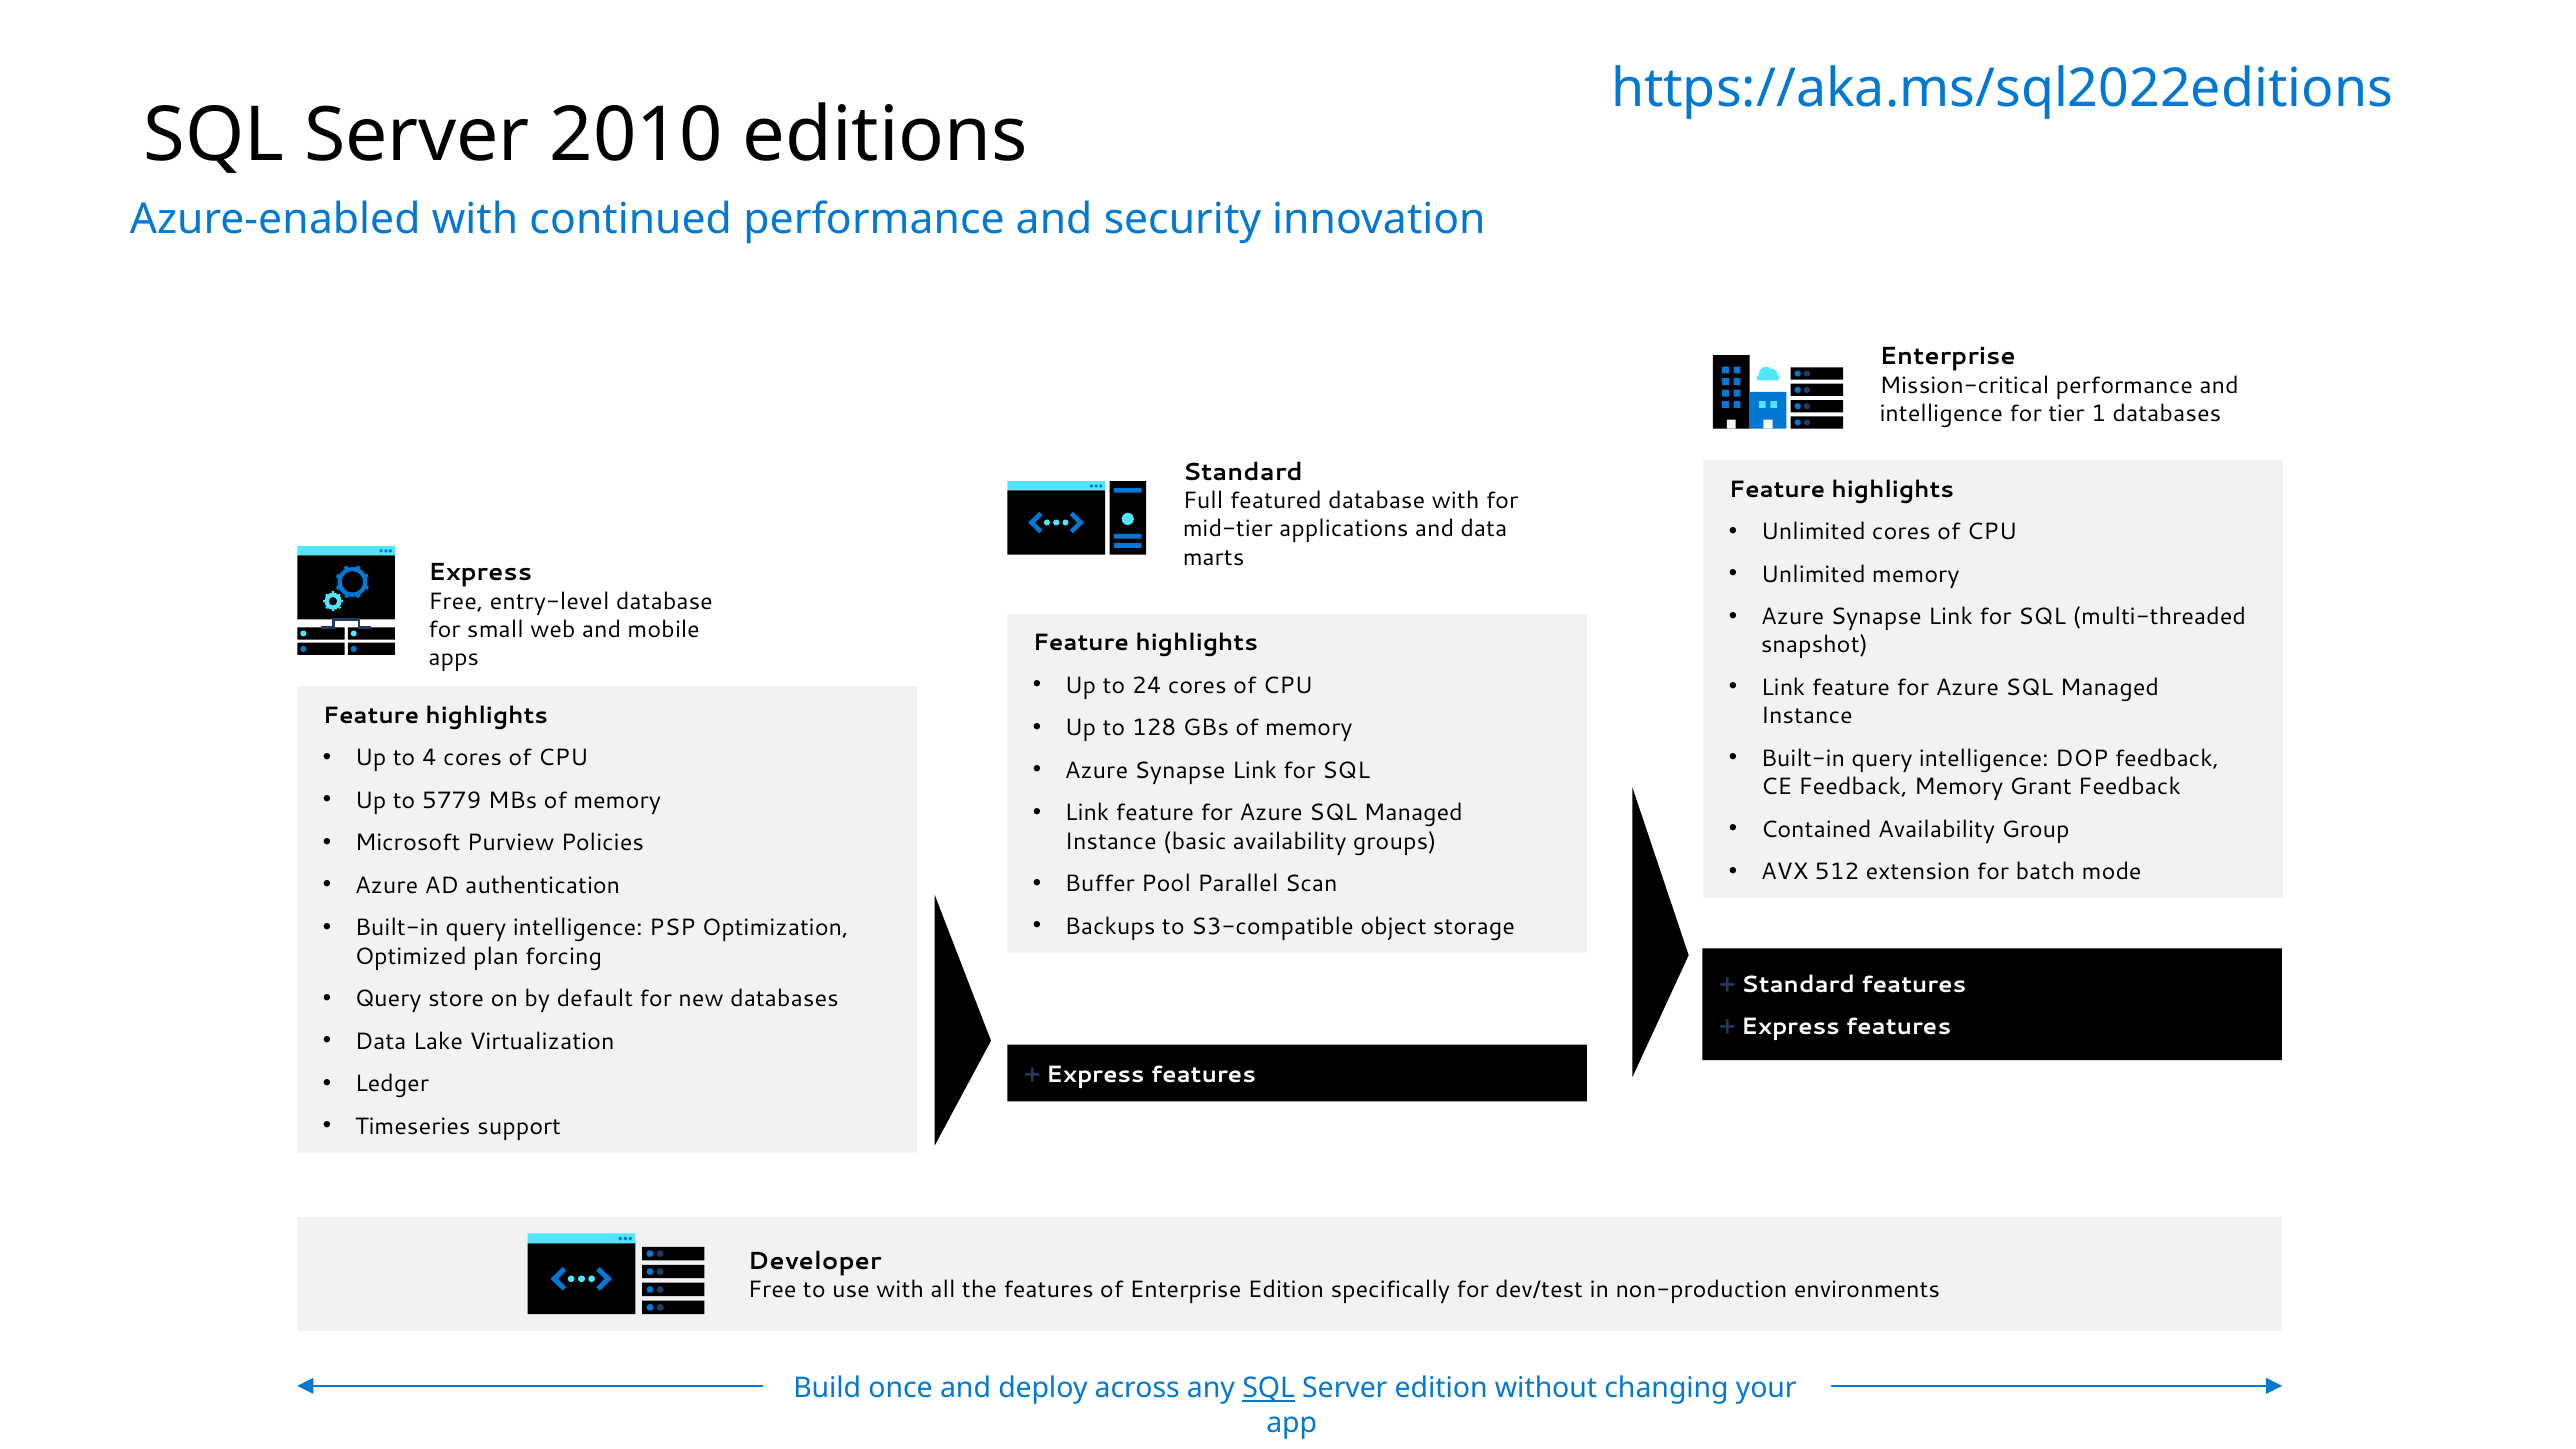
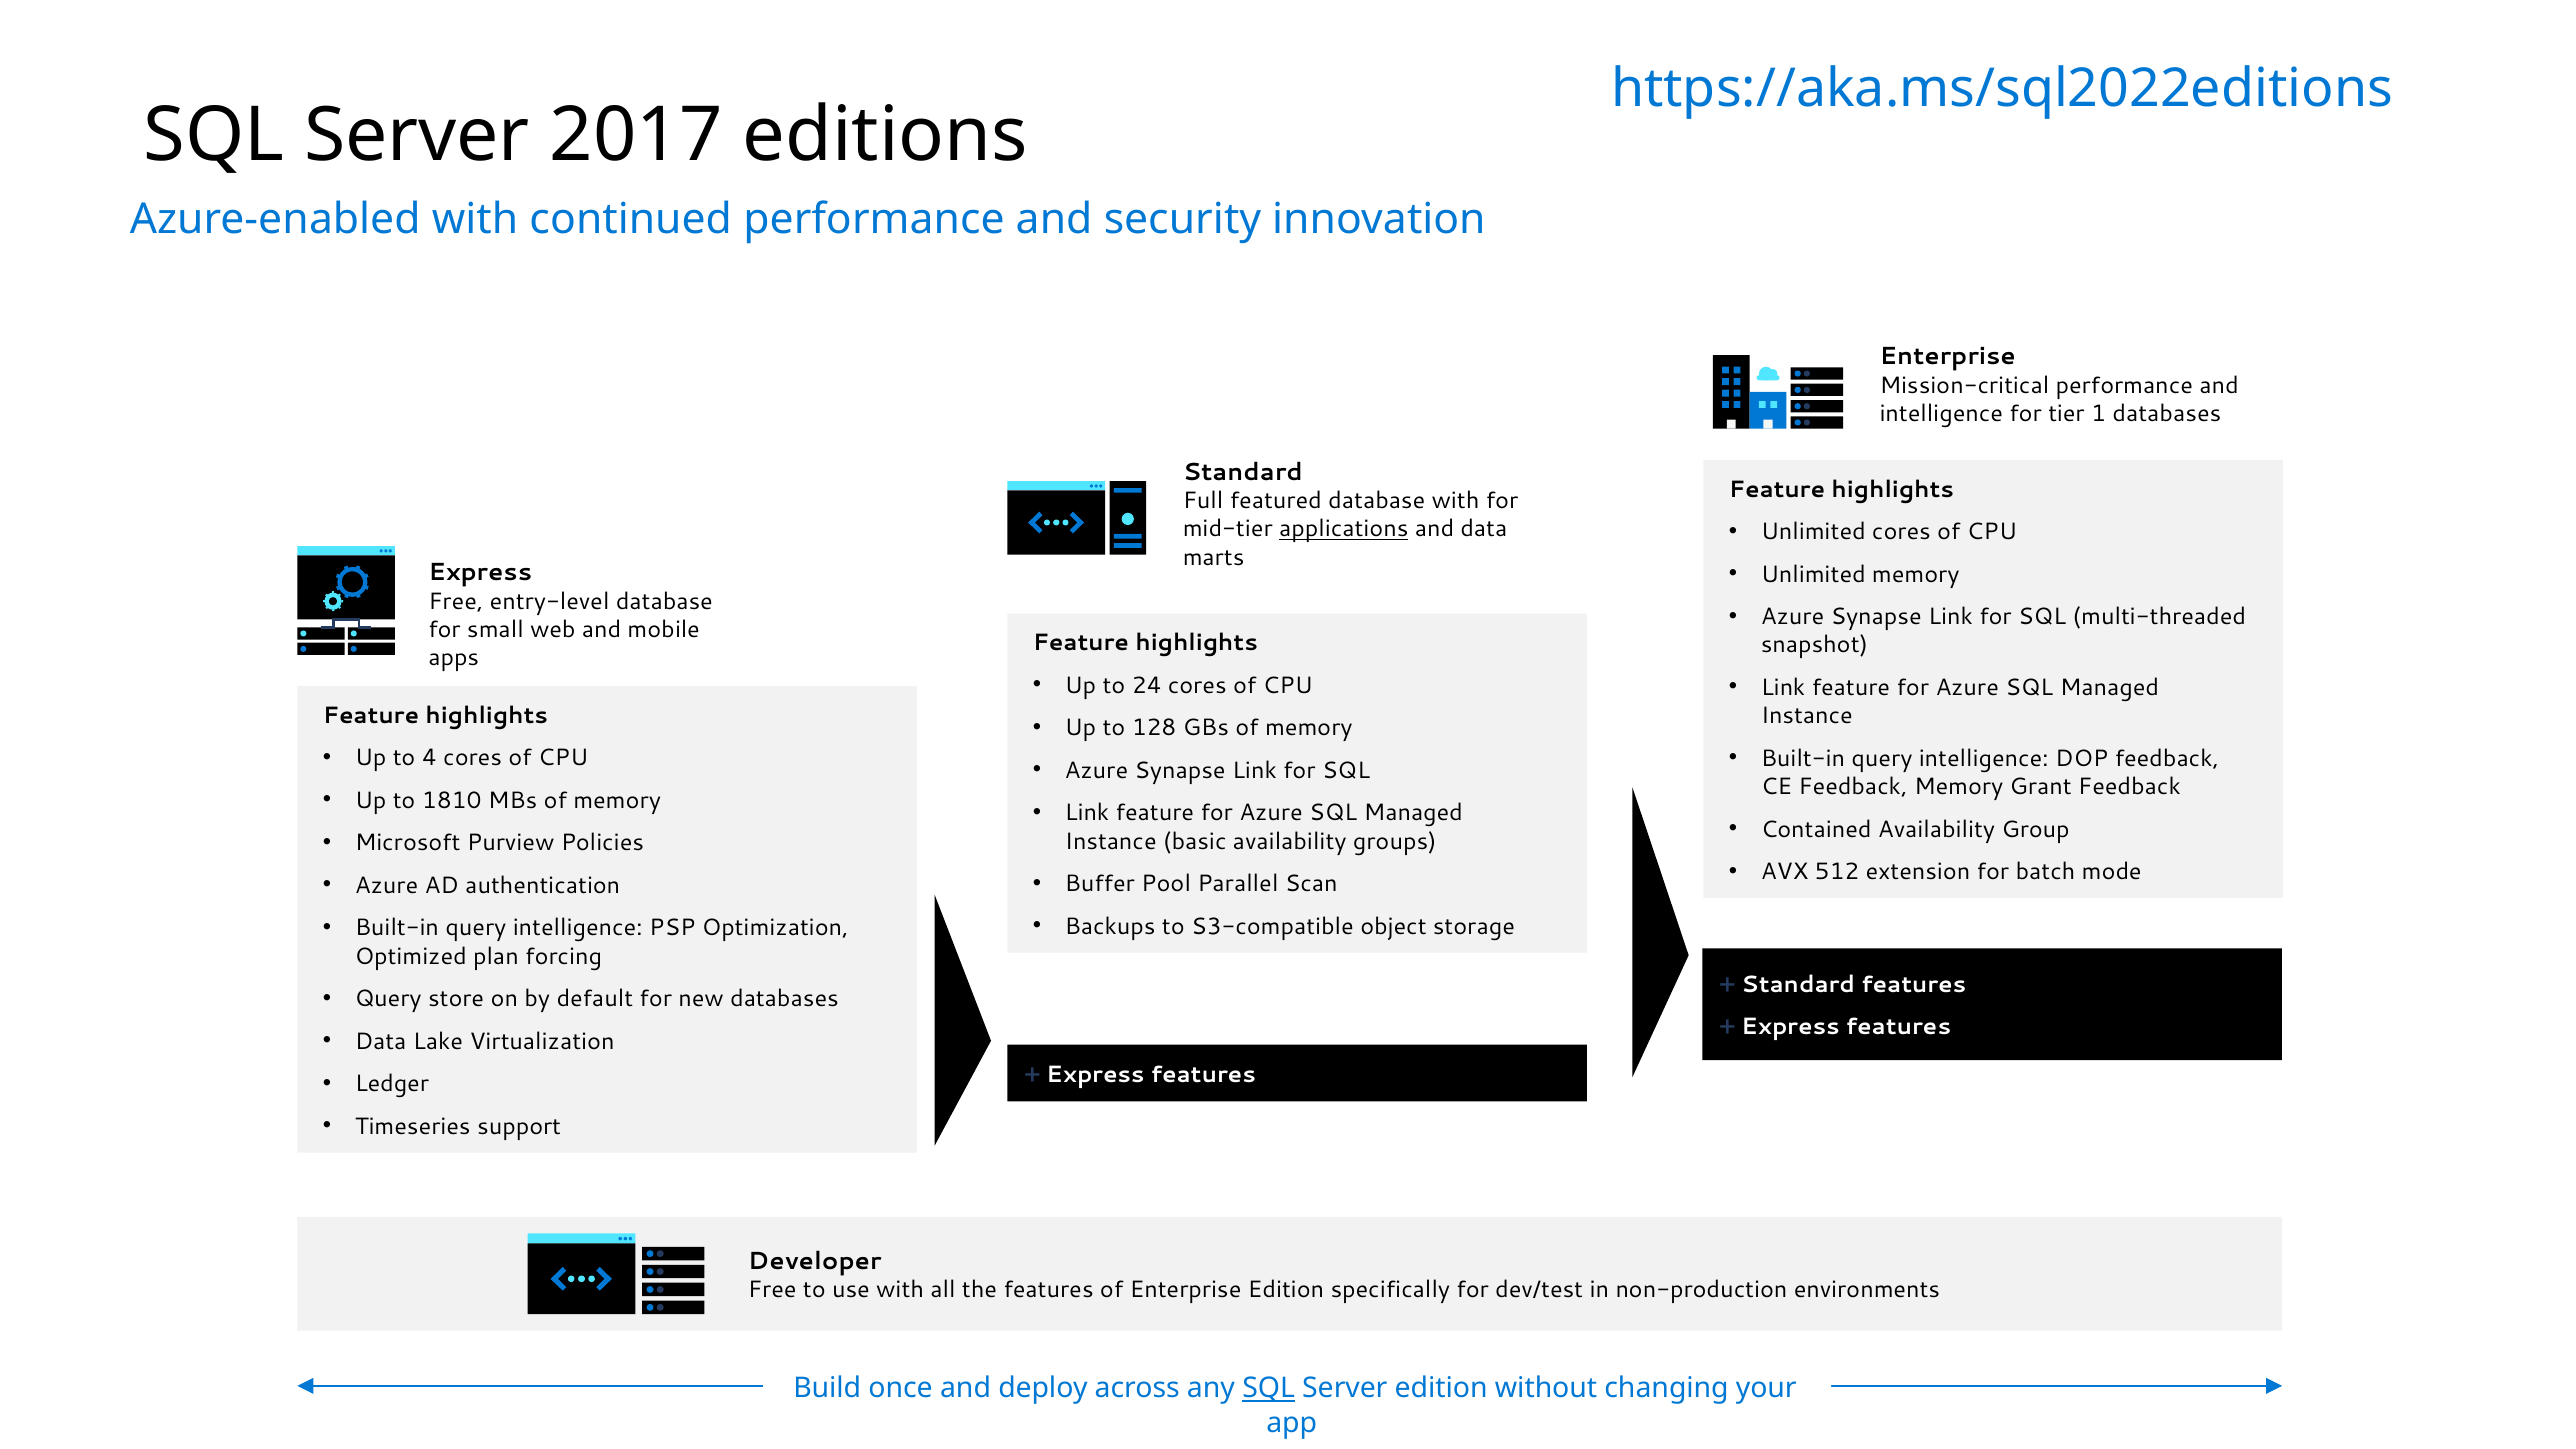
2010: 2010 -> 2017 (636, 136)
applications underline: none -> present (1344, 529)
5779: 5779 -> 1810 (452, 801)
